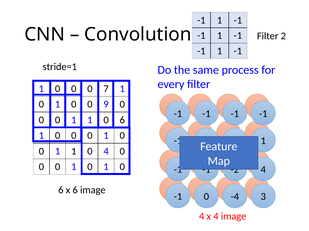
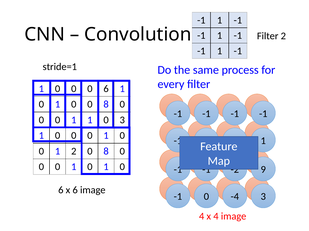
7: 7 -> 6 (106, 89)
0 0 9: 9 -> 8 (106, 105)
1 1 0 6: 6 -> 3 (122, 120)
1: 1 -> 2 (74, 152)
4: 4 -> 8 (106, 152)
4: 4 -> 9 (263, 170)
